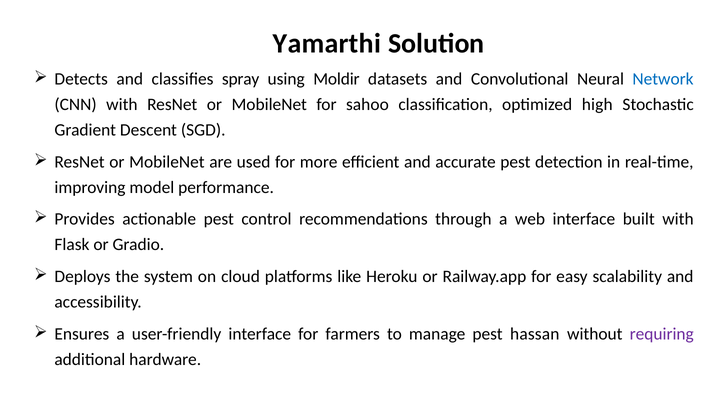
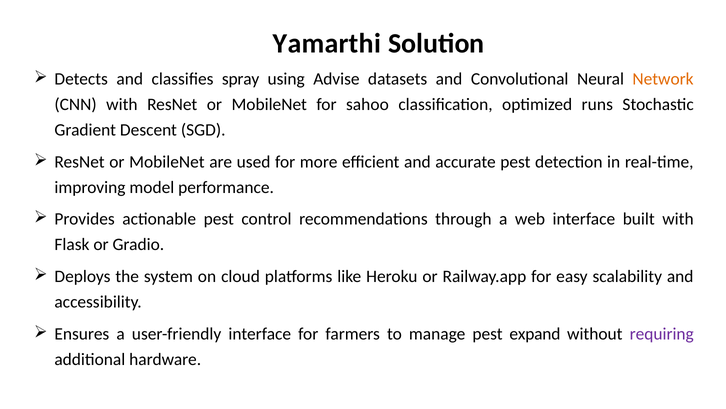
Moldir: Moldir -> Advise (336, 79)
Network colour: blue -> orange (663, 79)
high: high -> runs (597, 104)
hassan: hassan -> expand (535, 333)
